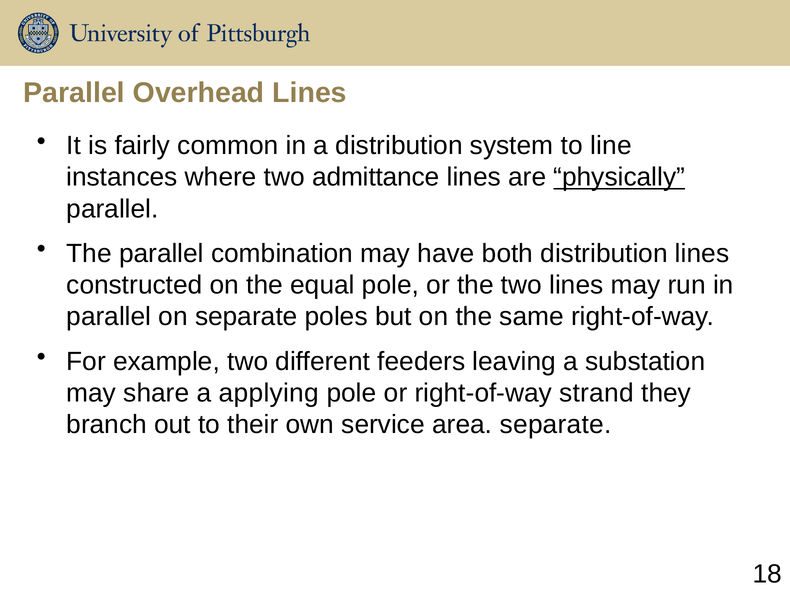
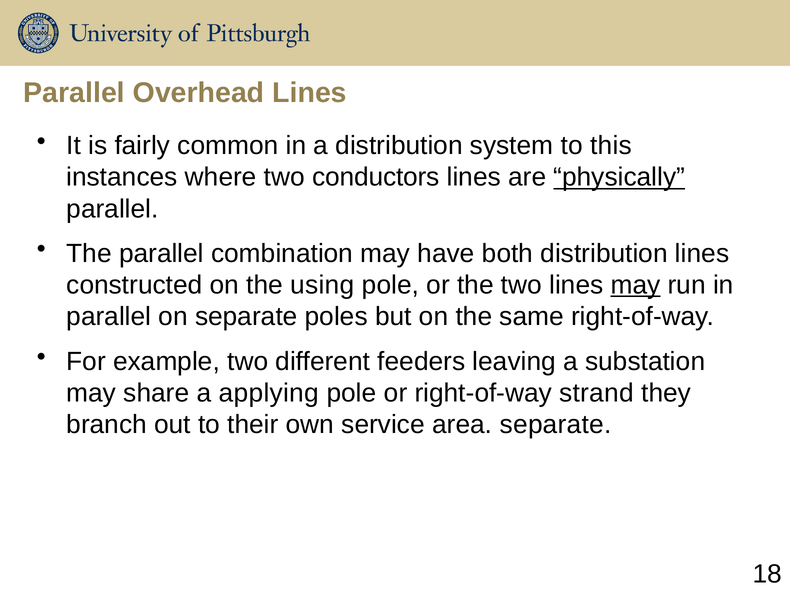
line: line -> this (611, 146)
admittance: admittance -> conductors (376, 177)
equal: equal -> using (322, 285)
may underline: none -> present (636, 285)
